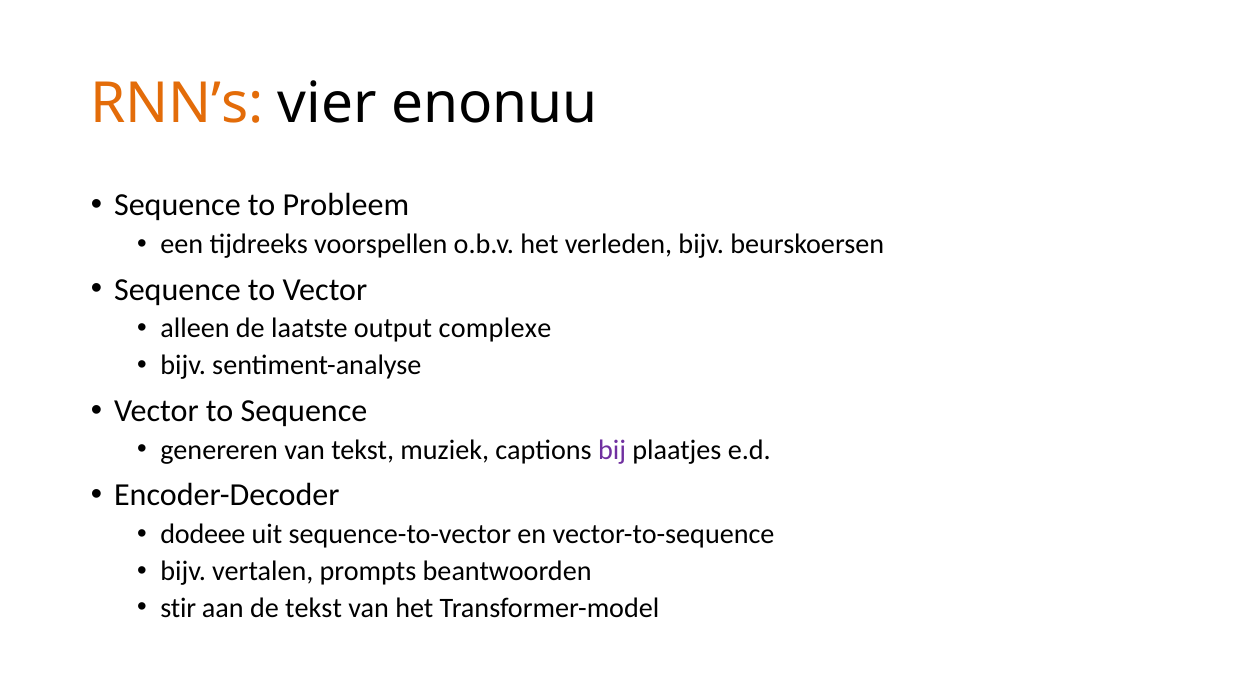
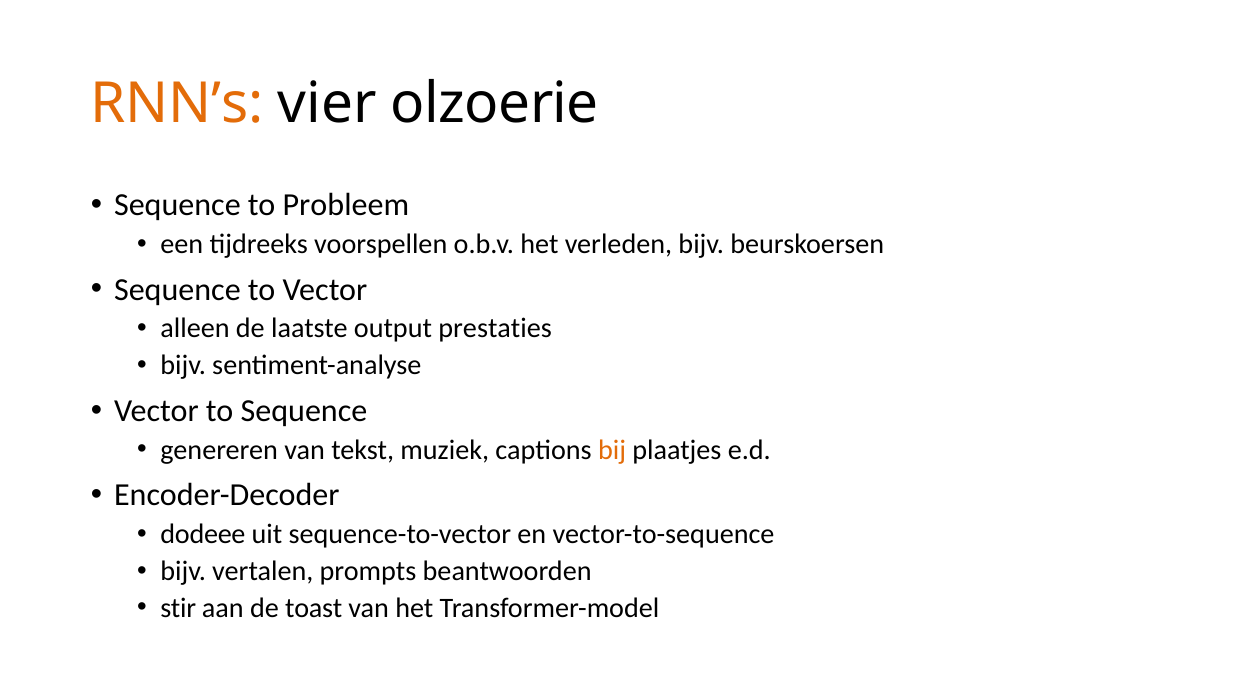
enonuu: enonuu -> olzoerie (495, 104)
complexe: complexe -> prestaties (495, 329)
bij colour: purple -> orange (612, 450)
de tekst: tekst -> toast (314, 608)
